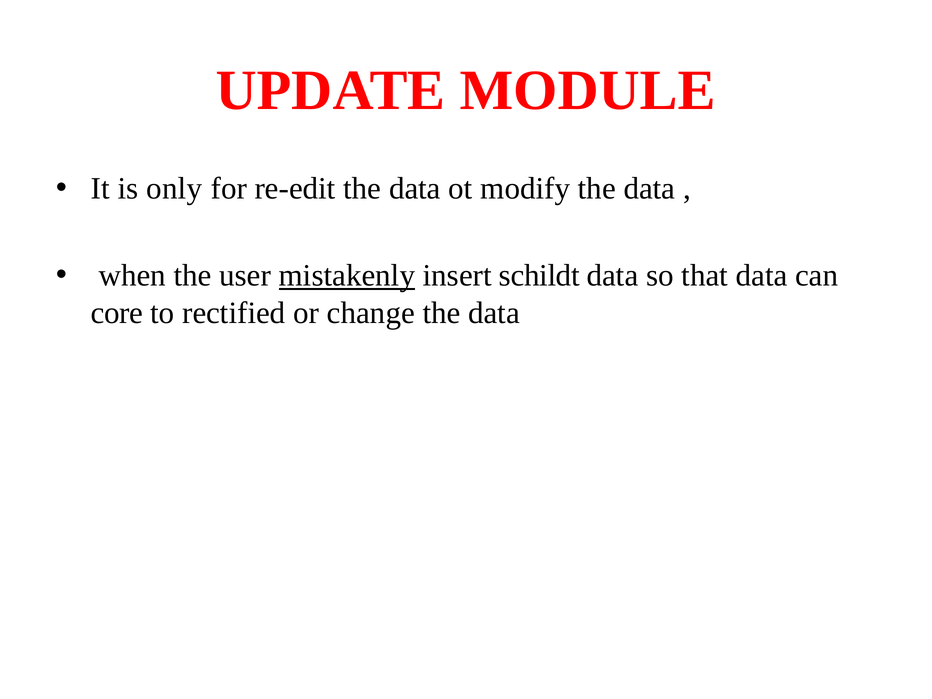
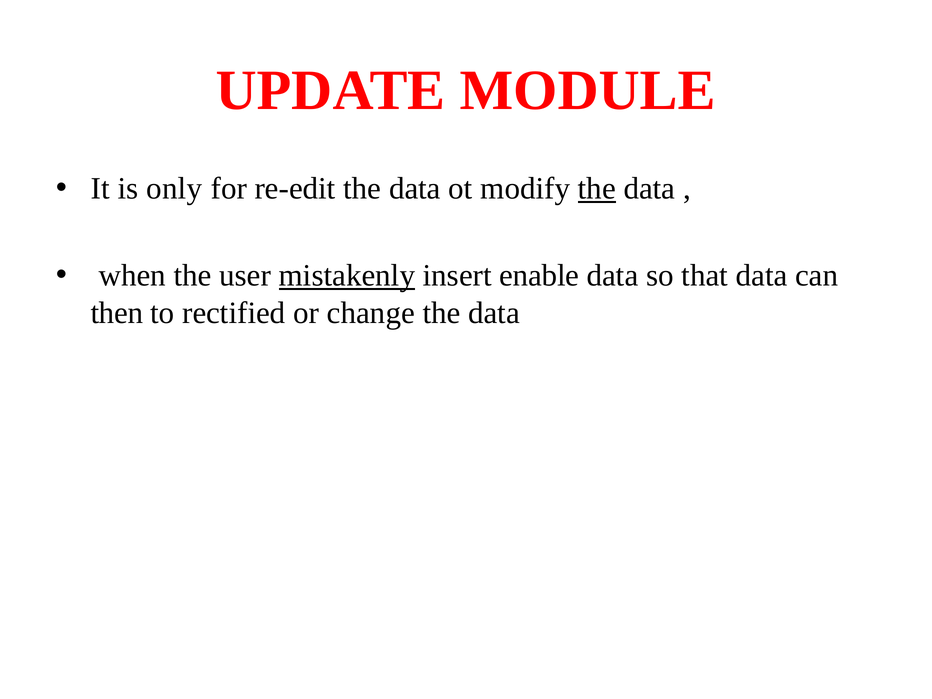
the underline: none -> present (597, 189)
schildt: schildt -> enable (539, 276)
core: core -> then (117, 313)
